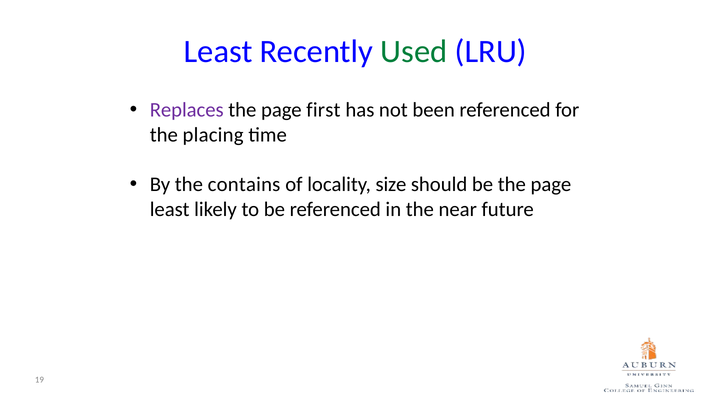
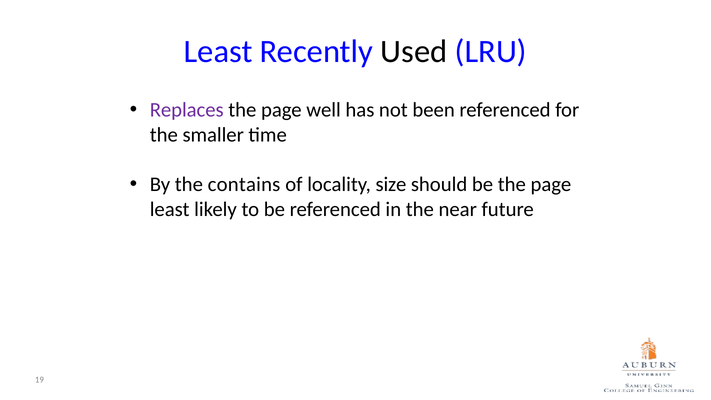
Used colour: green -> black (414, 52)
first: first -> well (324, 110)
placing: placing -> smaller (213, 135)
